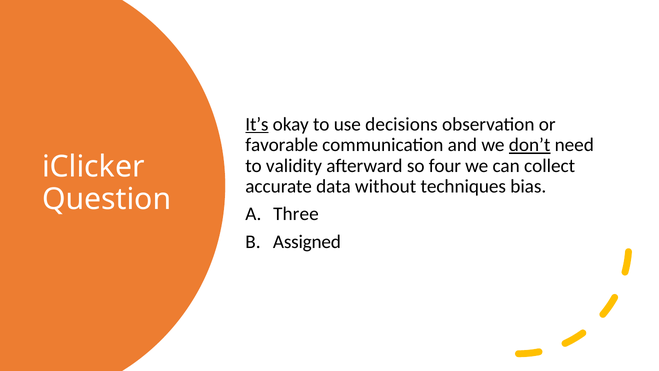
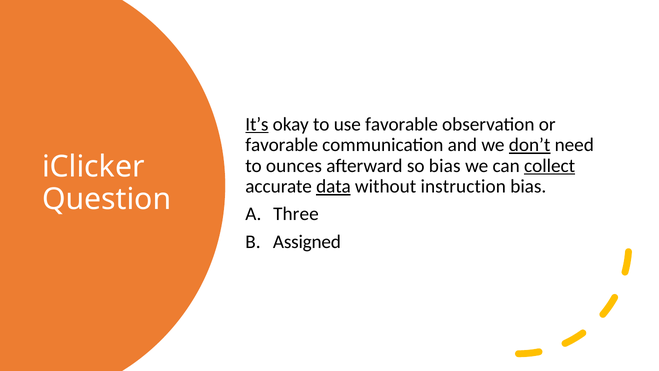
use decisions: decisions -> favorable (402, 124)
validity: validity -> ounces (294, 166)
so four: four -> bias (445, 166)
collect underline: none -> present (550, 166)
data underline: none -> present (334, 186)
techniques: techniques -> instruction (463, 186)
